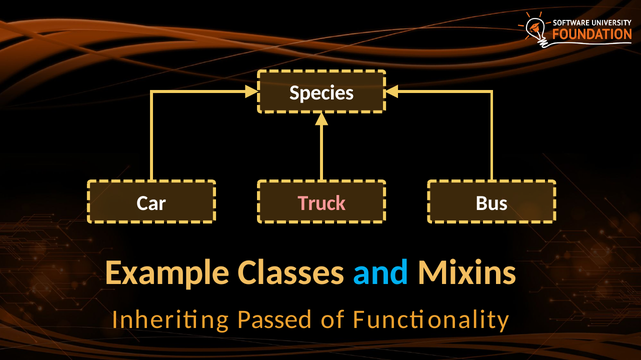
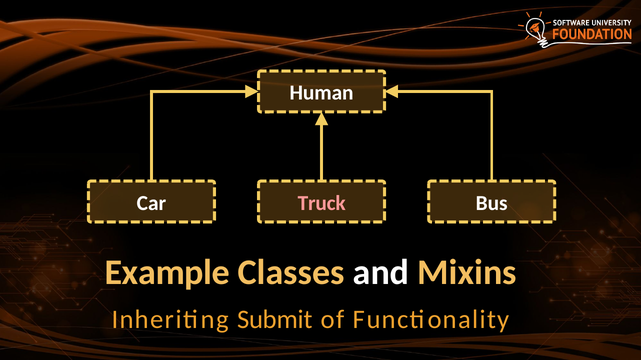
Species: Species -> Human (322, 93)
and colour: light blue -> white (381, 273)
Passed: Passed -> Submit (275, 320)
